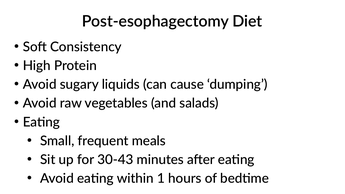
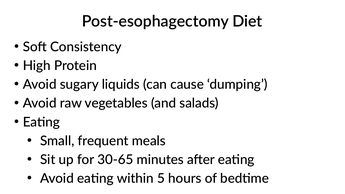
30-43: 30-43 -> 30-65 (115, 160)
1: 1 -> 5 (161, 179)
